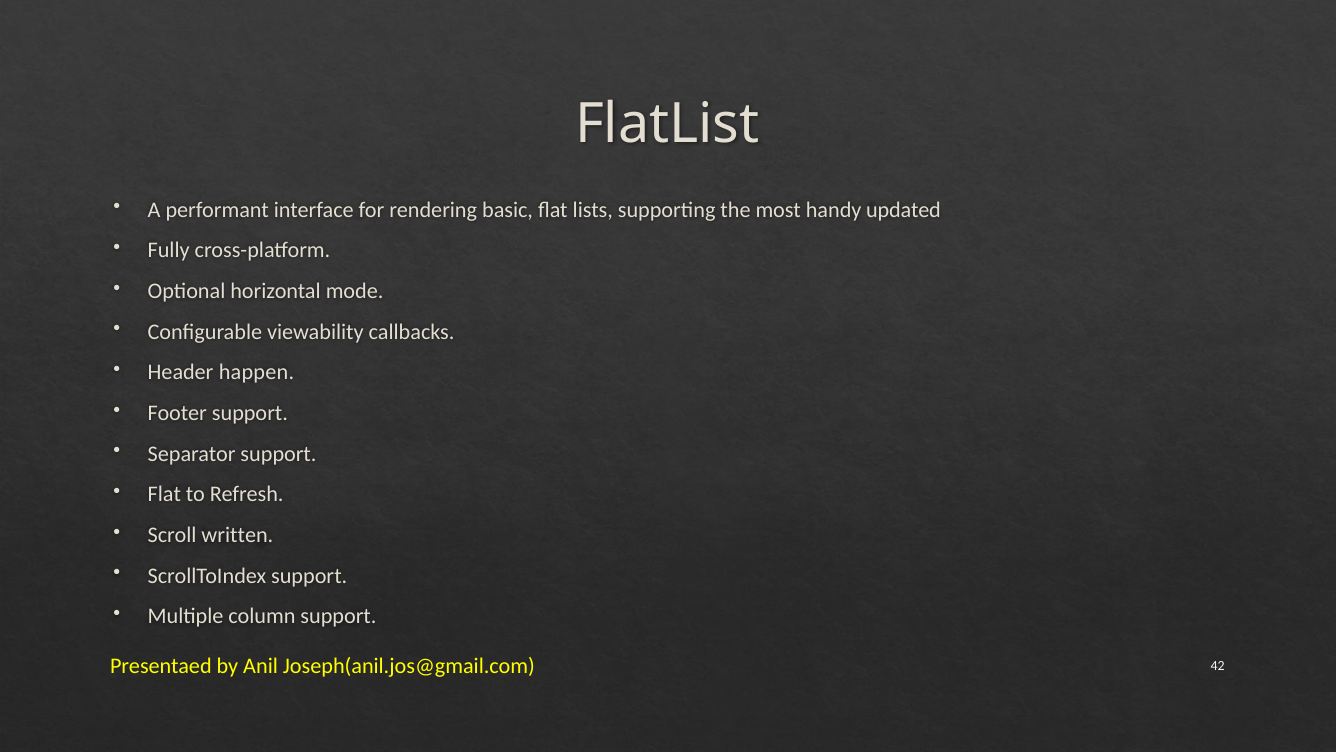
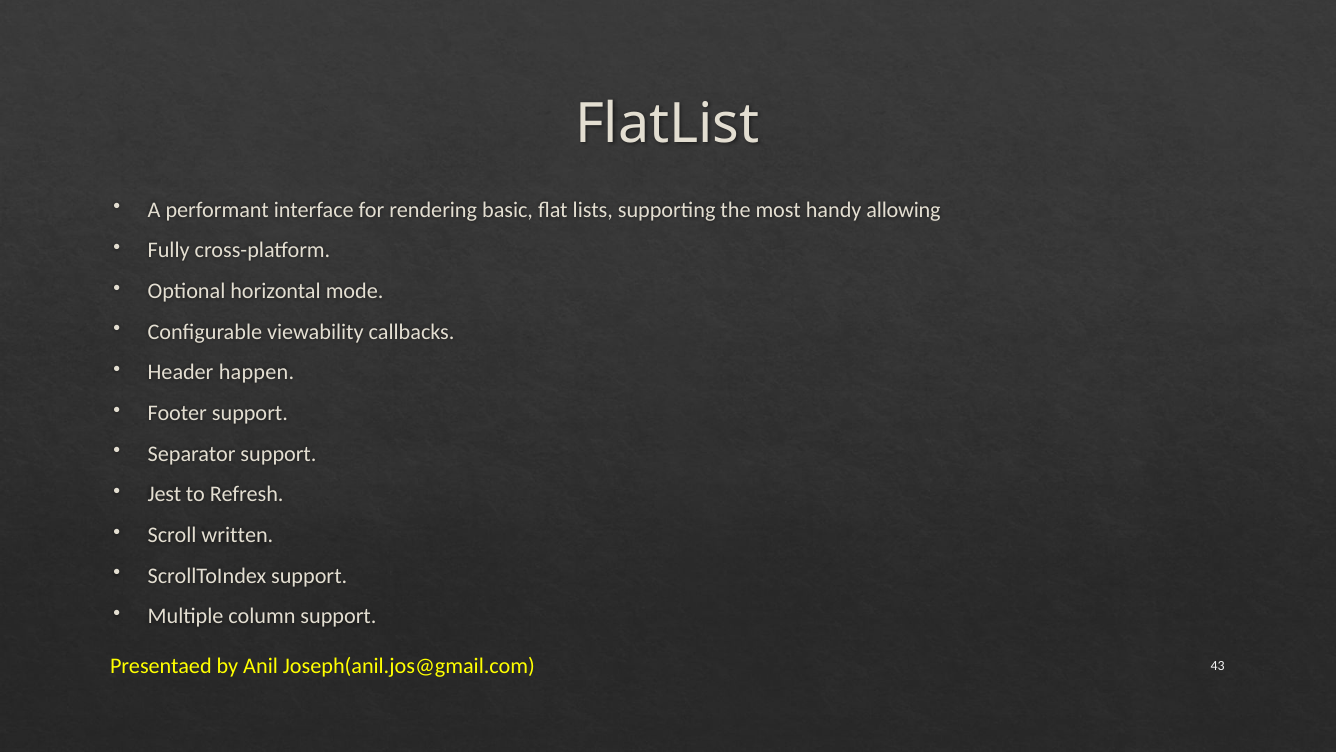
updated: updated -> allowing (904, 210)
Flat: Flat -> Jest (164, 494)
42: 42 -> 43 (1218, 666)
